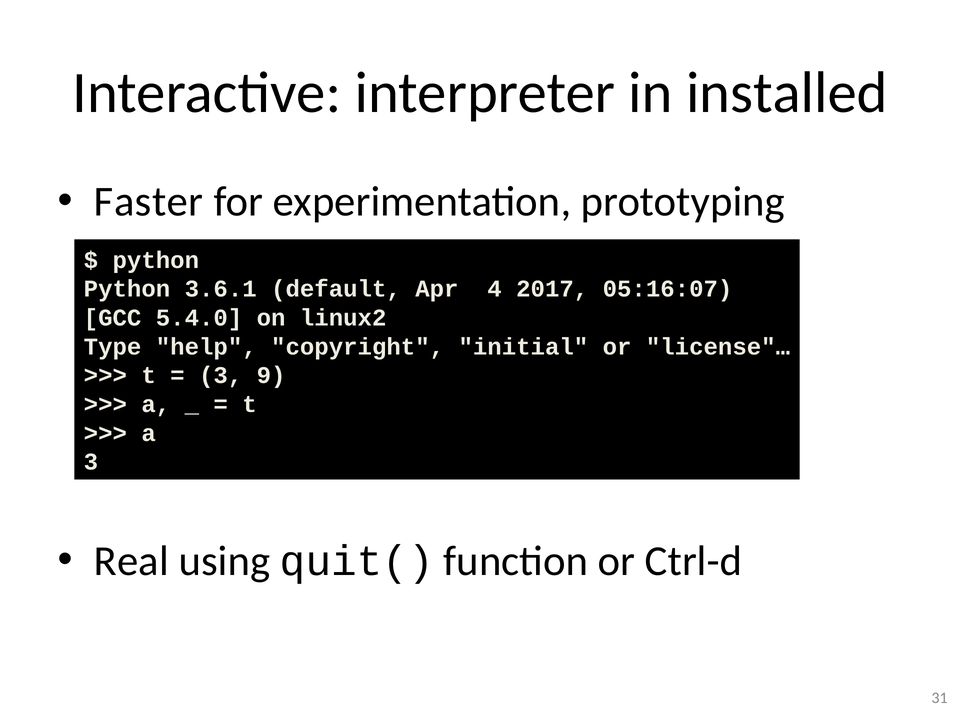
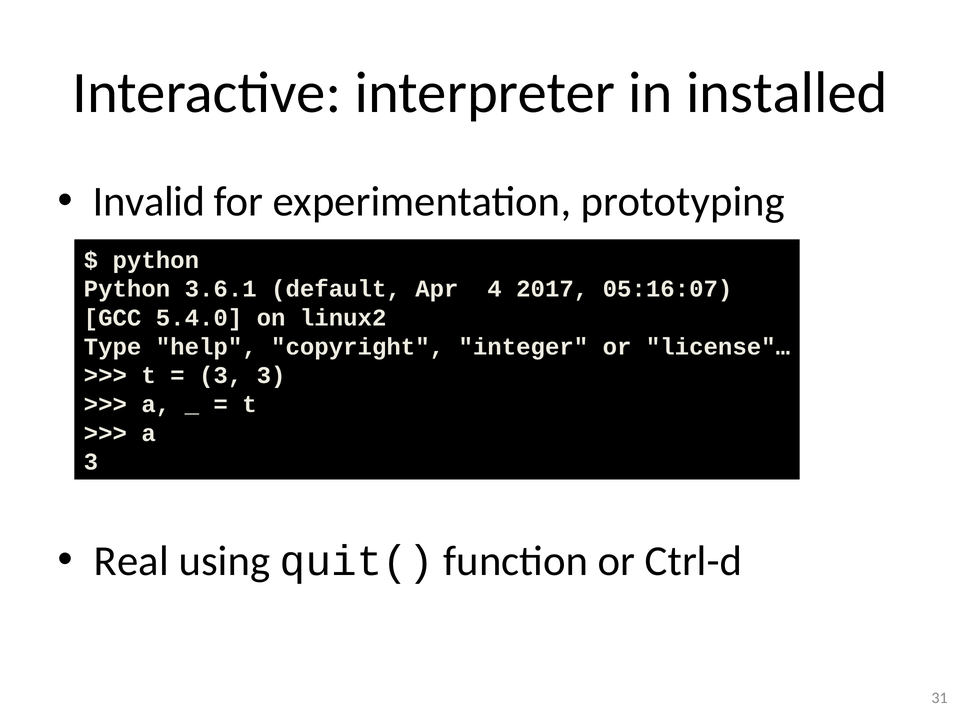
Faster: Faster -> Invalid (149, 202)
initial: initial -> integer (523, 347)
3 9: 9 -> 3 (271, 375)
